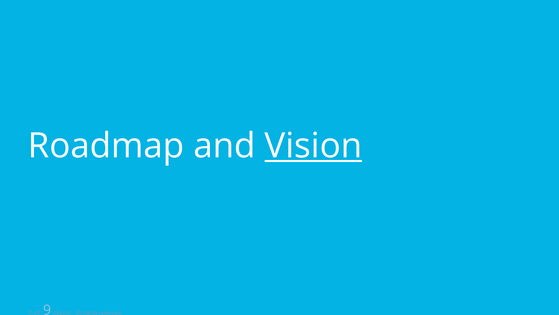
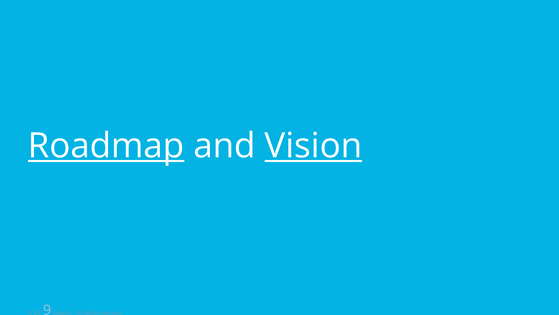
Roadmap underline: none -> present (106, 146)
